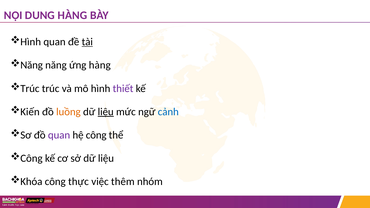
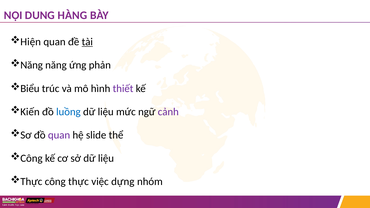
Hình: Hình -> Hiện (31, 42)
ứng hàng: hàng -> phản (100, 65)
Trúc: Trúc -> Biểu (30, 89)
luồng colour: orange -> blue (68, 112)
liệu underline: present -> none (106, 112)
cảnh colour: blue -> purple (168, 112)
hệ công: công -> slide (96, 135)
Khóa: Khóa -> Thực (31, 182)
thêm: thêm -> dựng (123, 182)
